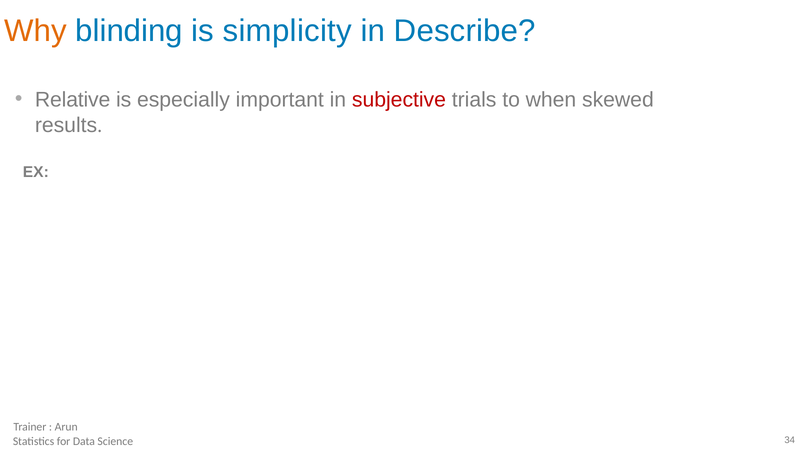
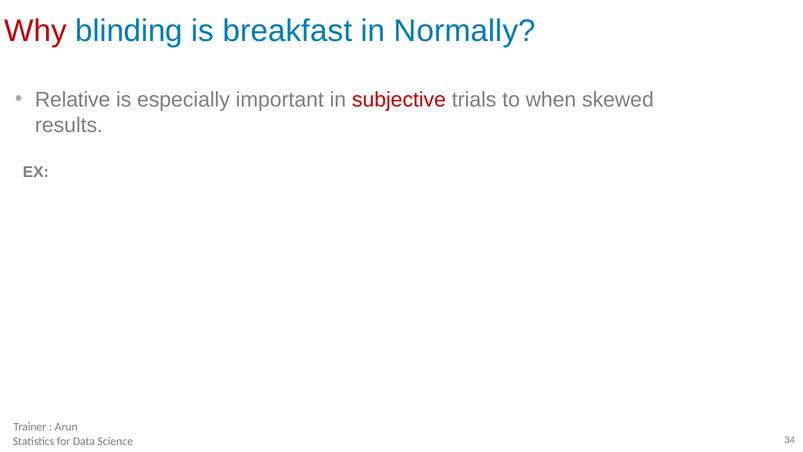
Why colour: orange -> red (36, 31)
simplicity: simplicity -> breakfast (287, 31)
Describe: Describe -> Normally (465, 31)
